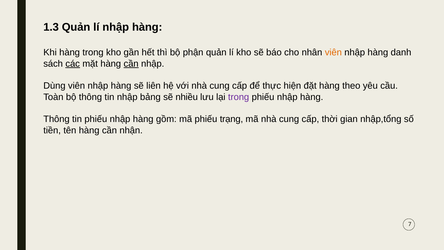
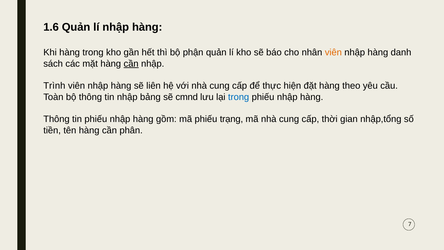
1.3: 1.3 -> 1.6 (51, 27)
các underline: present -> none (73, 64)
Dùng: Dùng -> Trình (54, 86)
nhiều: nhiều -> cmnd (187, 97)
trong colour: purple -> blue (239, 97)
nhận: nhận -> phân (131, 130)
